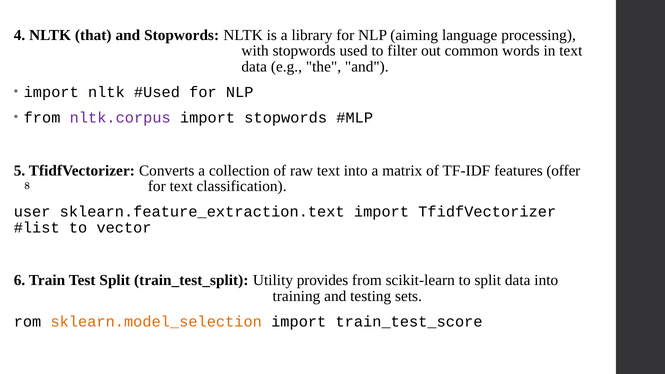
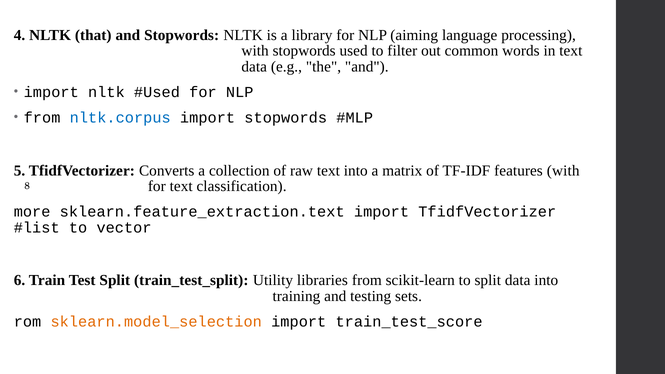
nltk.corpus colour: purple -> blue (120, 118)
features offer: offer -> with (563, 171)
user: user -> more (32, 212)
provides: provides -> libraries (322, 280)
